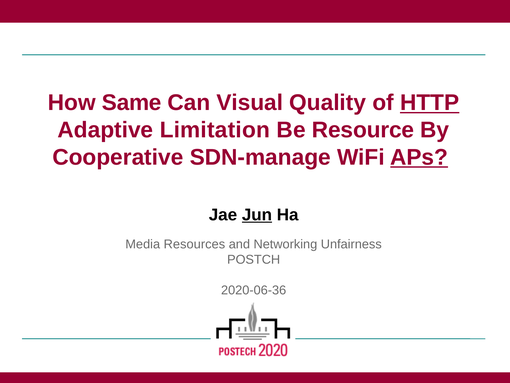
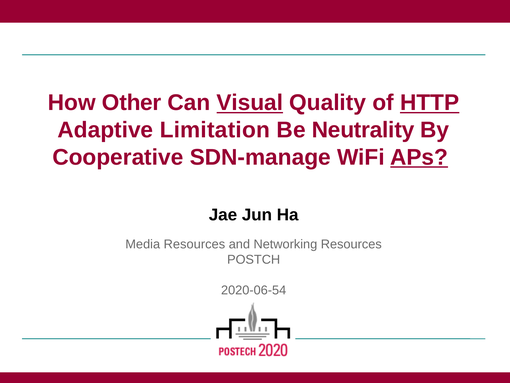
Same: Same -> Other (132, 103)
Visual underline: none -> present (250, 103)
Resource: Resource -> Neutrality (363, 130)
Jun underline: present -> none (257, 214)
Networking Unfairness: Unfairness -> Resources (351, 244)
2020-06-36: 2020-06-36 -> 2020-06-54 (254, 290)
